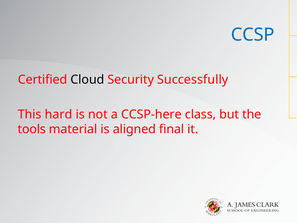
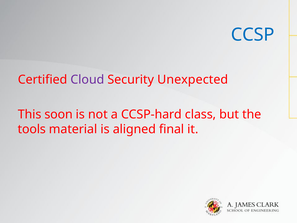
Cloud colour: black -> purple (87, 80)
Successfully: Successfully -> Unexpected (193, 80)
hard: hard -> soon (59, 114)
CCSP-here: CCSP-here -> CCSP-hard (151, 114)
